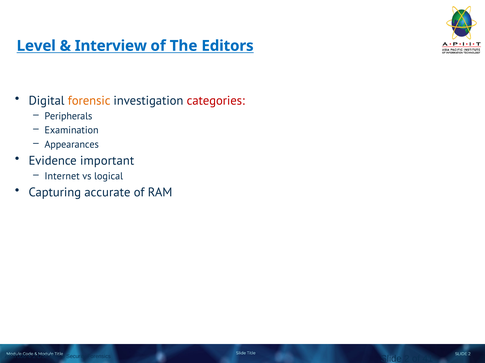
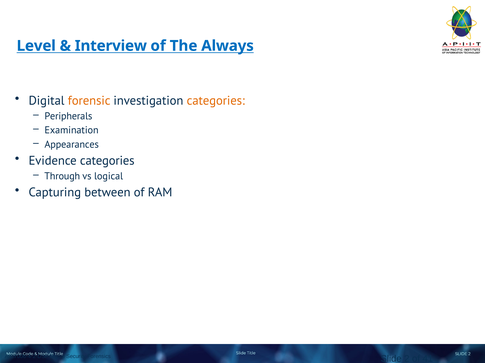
Editors: Editors -> Always (228, 46)
categories colour: red -> orange (216, 101)
Evidence important: important -> categories (107, 161)
Internet: Internet -> Through (62, 176)
accurate: accurate -> between (107, 193)
